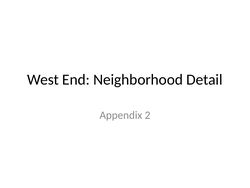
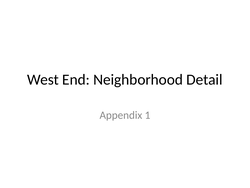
2: 2 -> 1 (148, 115)
